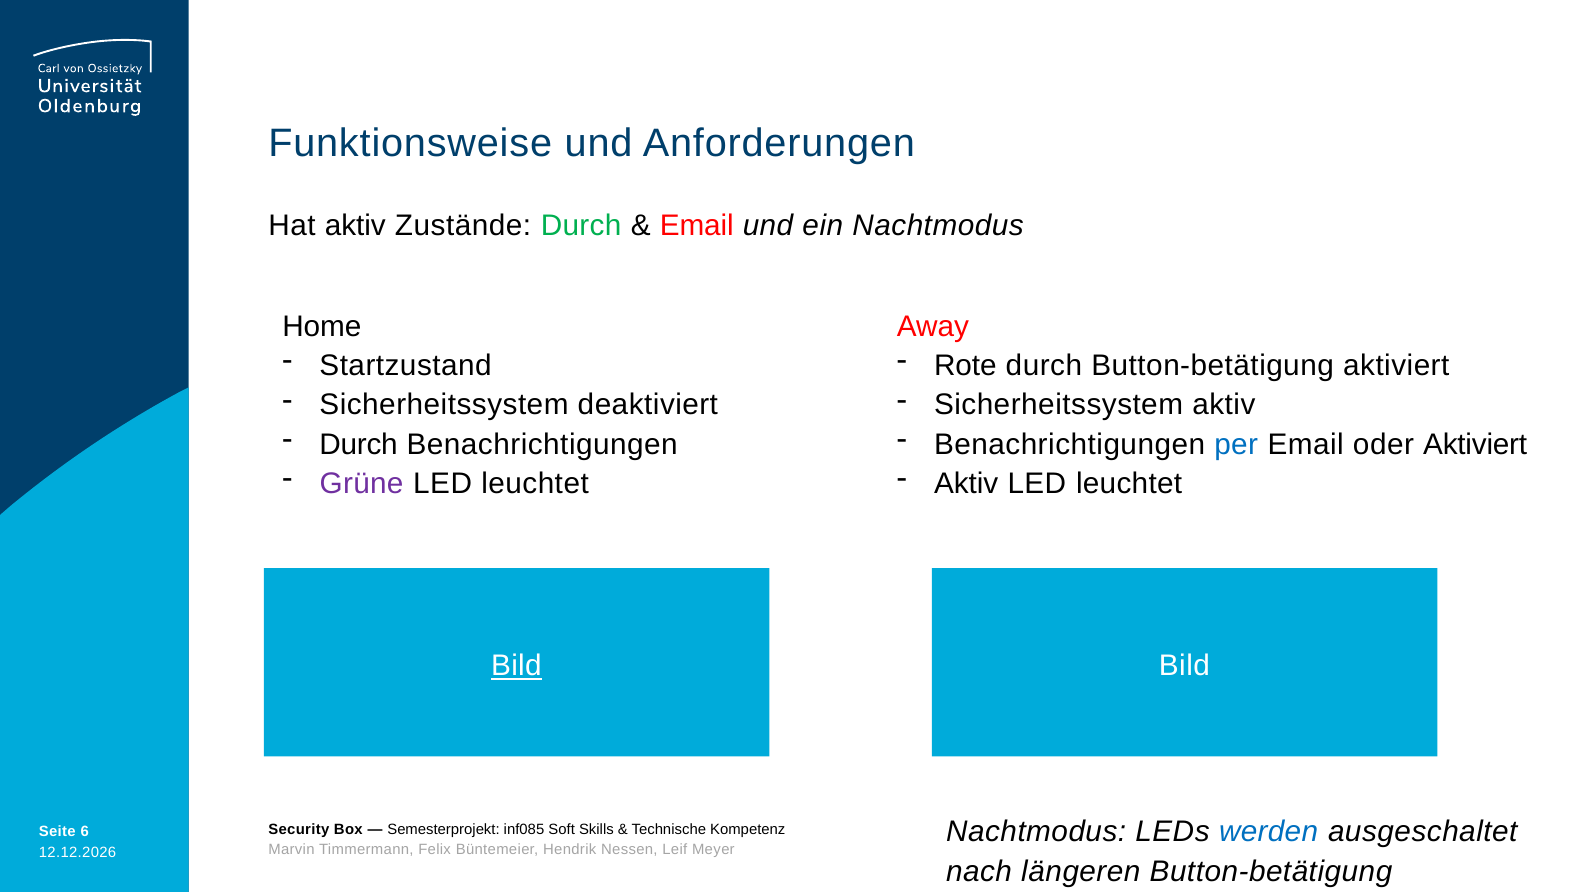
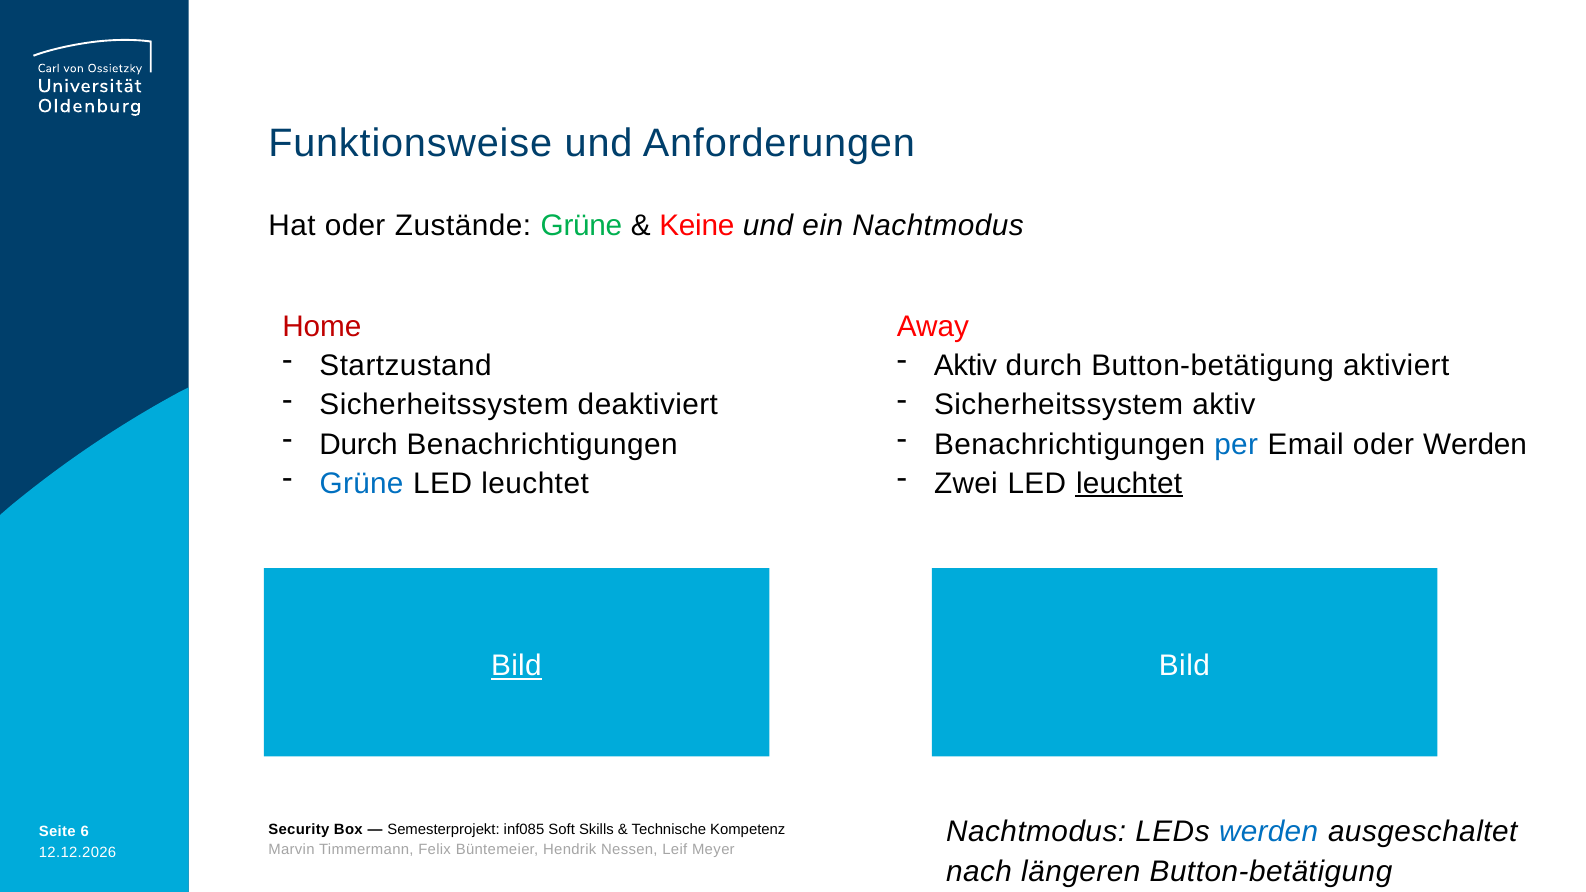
Hat aktiv: aktiv -> oder (355, 226)
Zustände Durch: Durch -> Grüne (581, 226)
Email: Email -> Keine (697, 226)
Home colour: black -> red (322, 327)
Rote: Rote -> Aktiv (965, 366)
oder Aktiviert: Aktiviert -> Werden (1475, 444)
Grüne colour: purple -> blue (362, 484)
Aktiv: Aktiv -> Zwei (966, 484)
leuchtet underline: none -> present (1129, 484)
